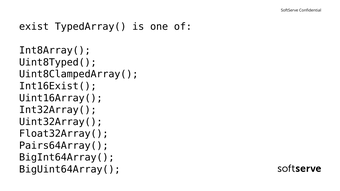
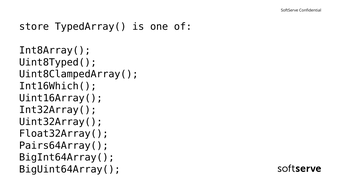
exist: exist -> store (34, 27)
Int16Exist(: Int16Exist( -> Int16Which( (58, 86)
